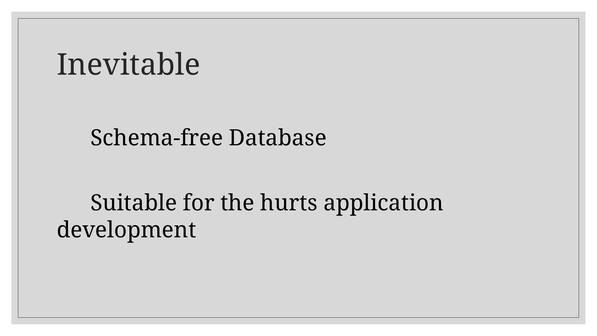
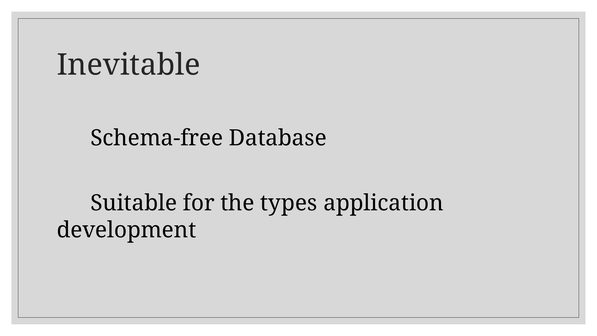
hurts: hurts -> types (289, 203)
